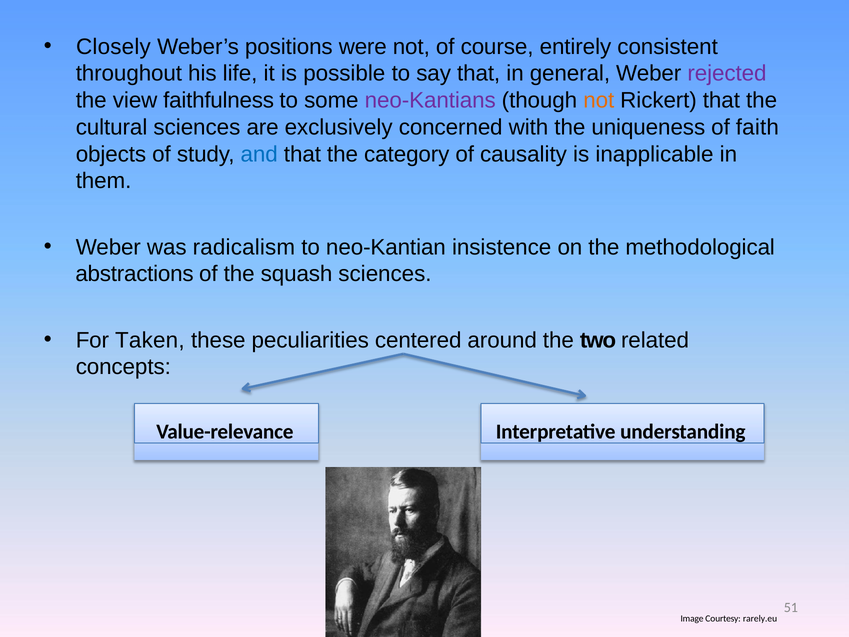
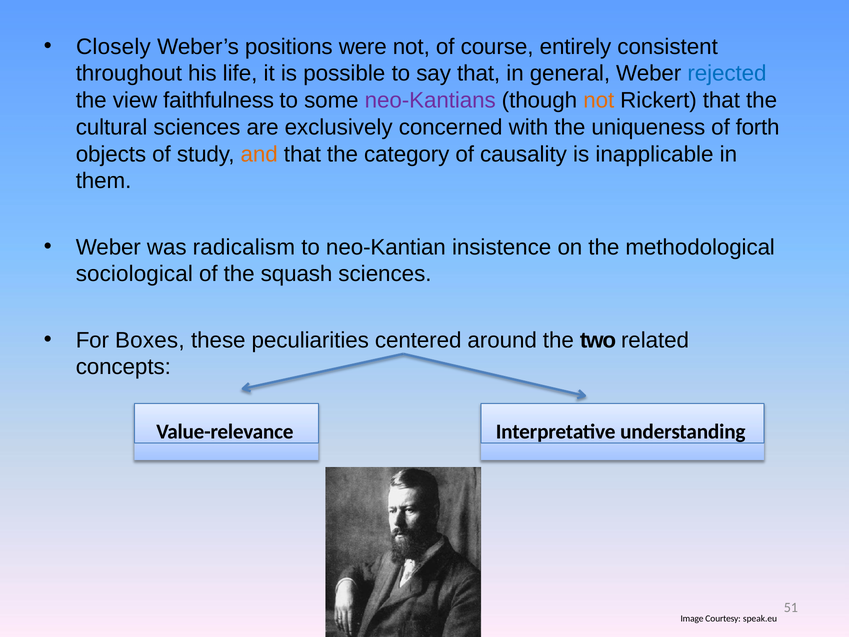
rejected colour: purple -> blue (727, 73)
faith: faith -> forth (758, 127)
and colour: blue -> orange (259, 154)
abstractions: abstractions -> sociological (134, 274)
Taken: Taken -> Boxes (150, 340)
rarely.eu: rarely.eu -> speak.eu (760, 618)
